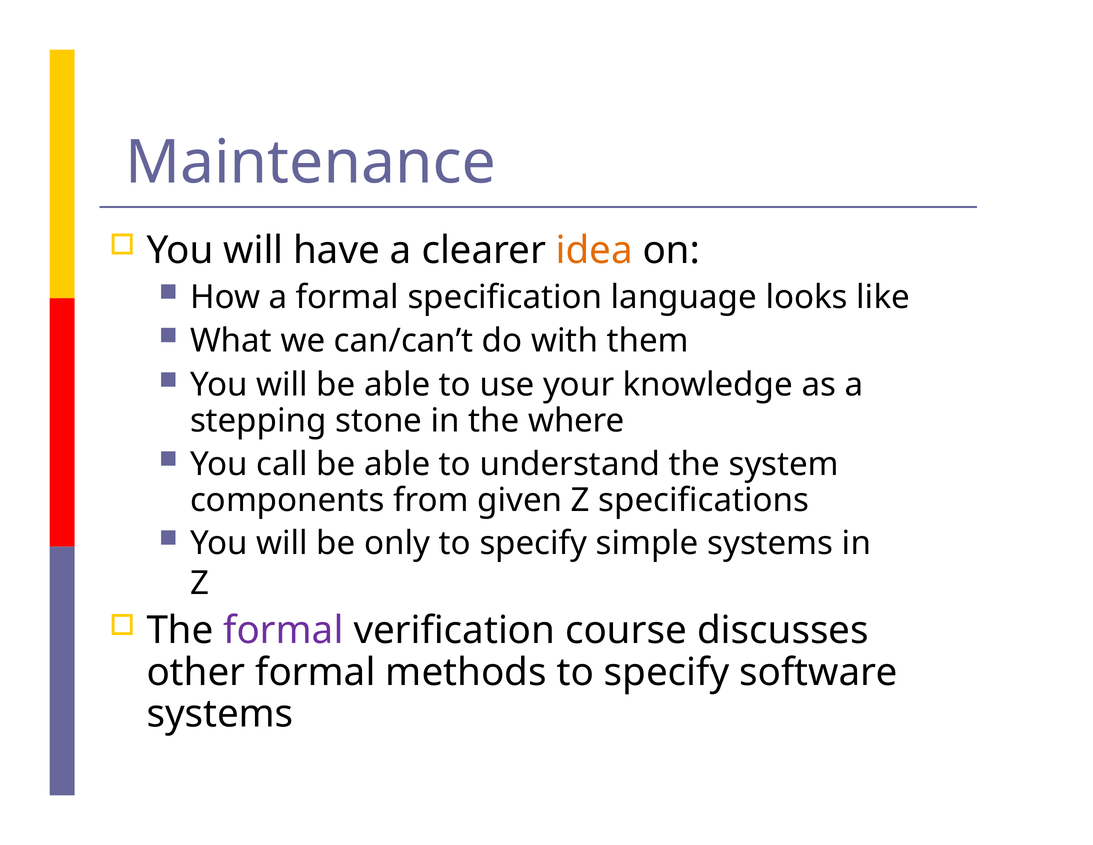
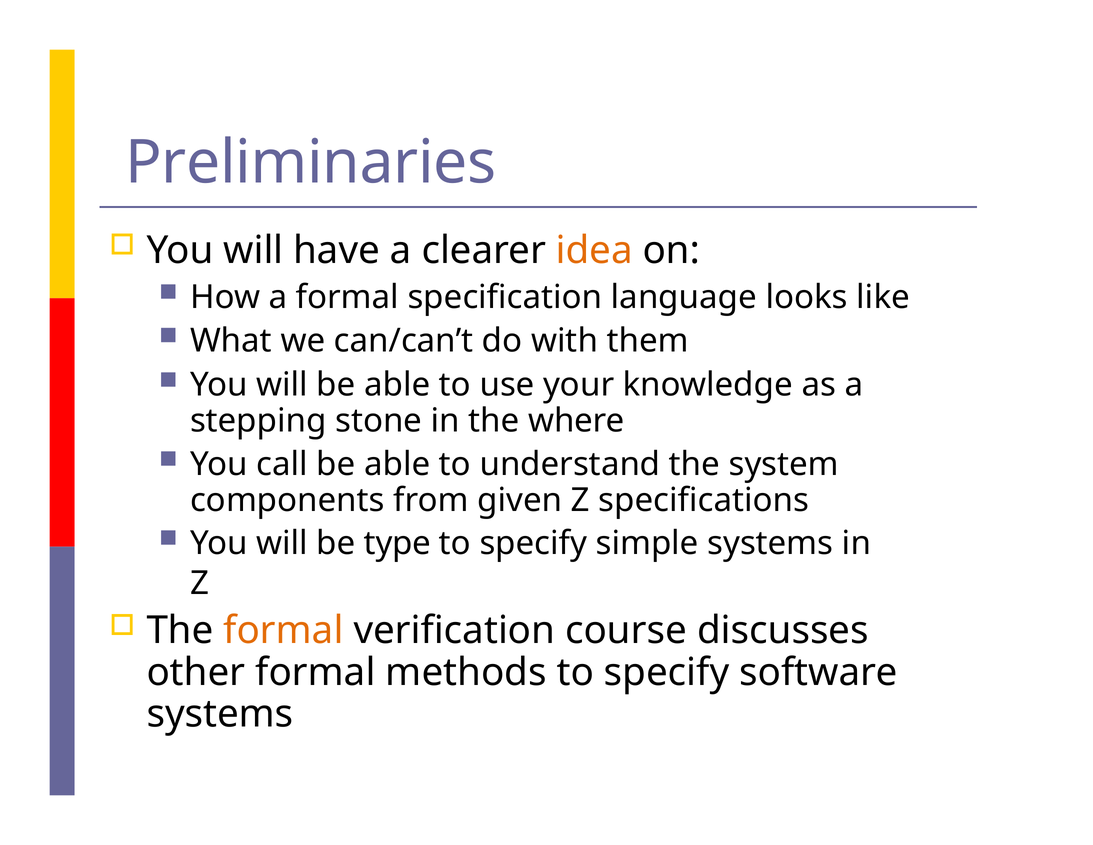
Maintenance: Maintenance -> Preliminaries (311, 163)
only: only -> type (397, 543)
formal colour: purple -> orange (283, 630)
